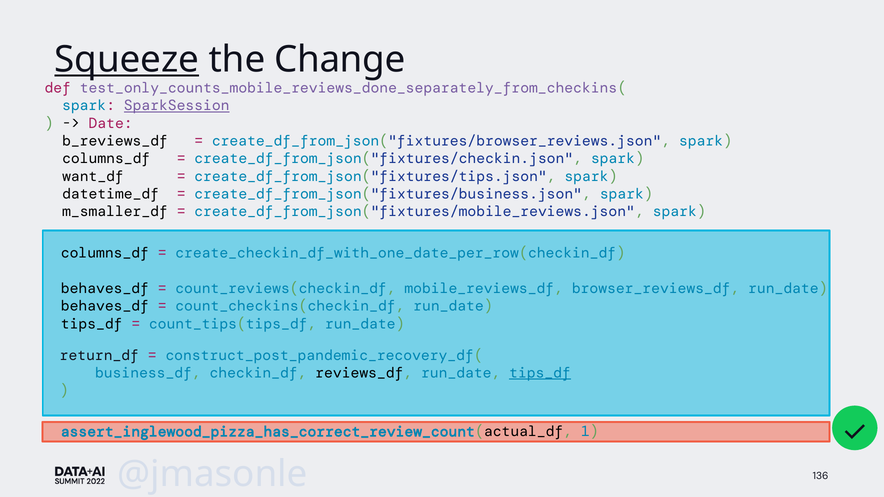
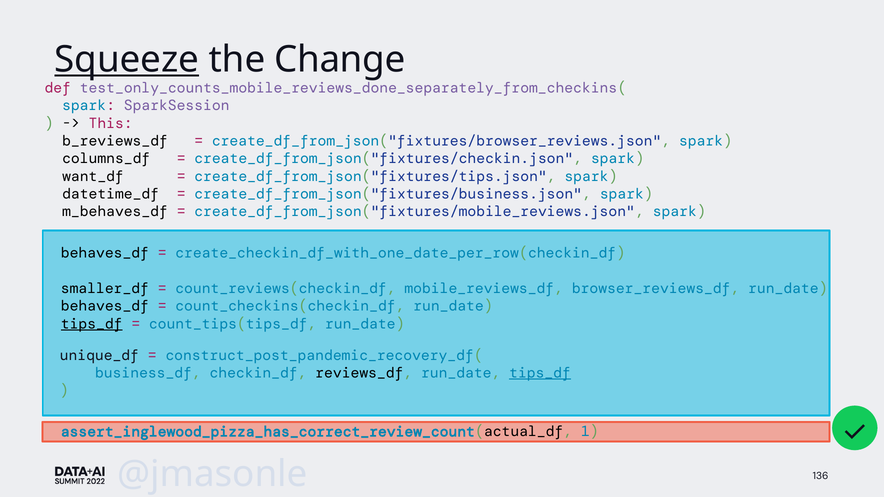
SparkSession underline: present -> none (177, 106)
Date: Date -> This (111, 123)
m_smaller_df: m_smaller_df -> m_behaves_df (115, 212)
columns_df: columns_df -> behaves_df (105, 253)
behaves_df: behaves_df -> smaller_df (105, 289)
tips_df underline: none -> present (92, 324)
return_df: return_df -> unique_df (99, 355)
